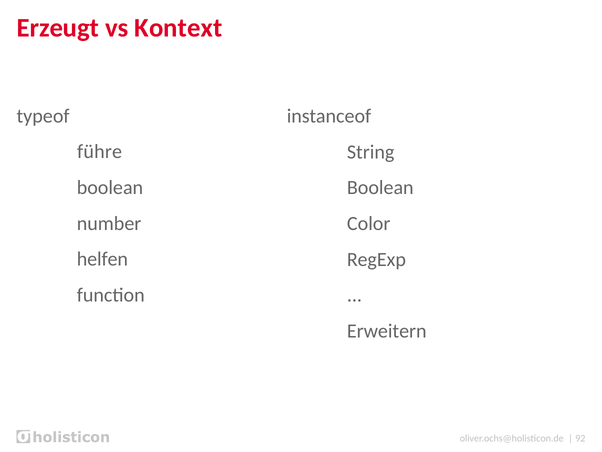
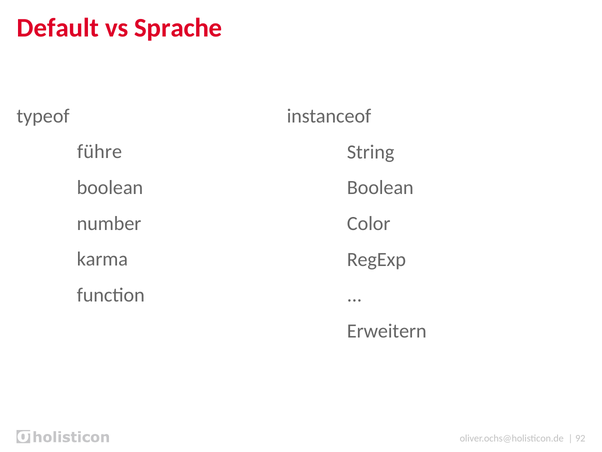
Erzeugt: Erzeugt -> Default (58, 28)
Kontext: Kontext -> Sprache (178, 28)
helfen: helfen -> karma (102, 259)
